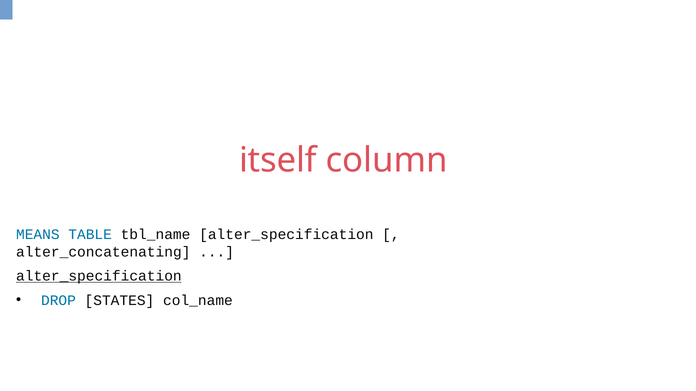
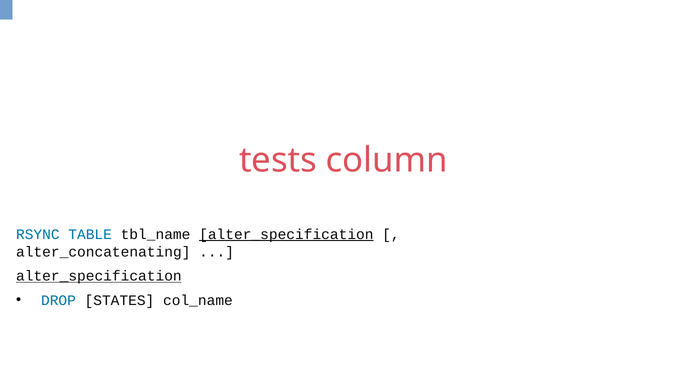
itself: itself -> tests (278, 161)
MEANS: MEANS -> RSYNC (38, 235)
alter_specification underline: none -> present (286, 235)
